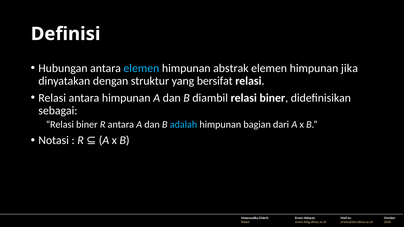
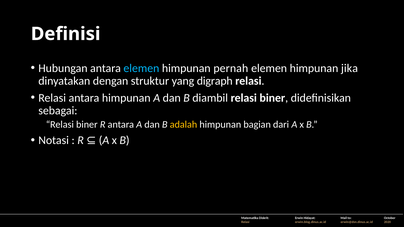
abstrak: abstrak -> pernah (231, 68)
bersifat: bersifat -> digraph (215, 81)
adalah colour: light blue -> yellow (183, 125)
